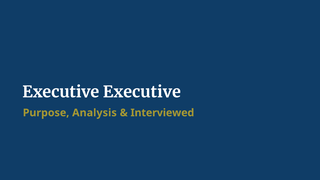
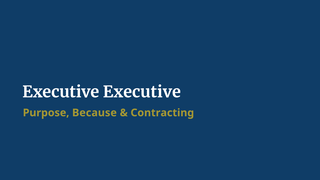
Analysis: Analysis -> Because (94, 113)
Interviewed: Interviewed -> Contracting (162, 113)
